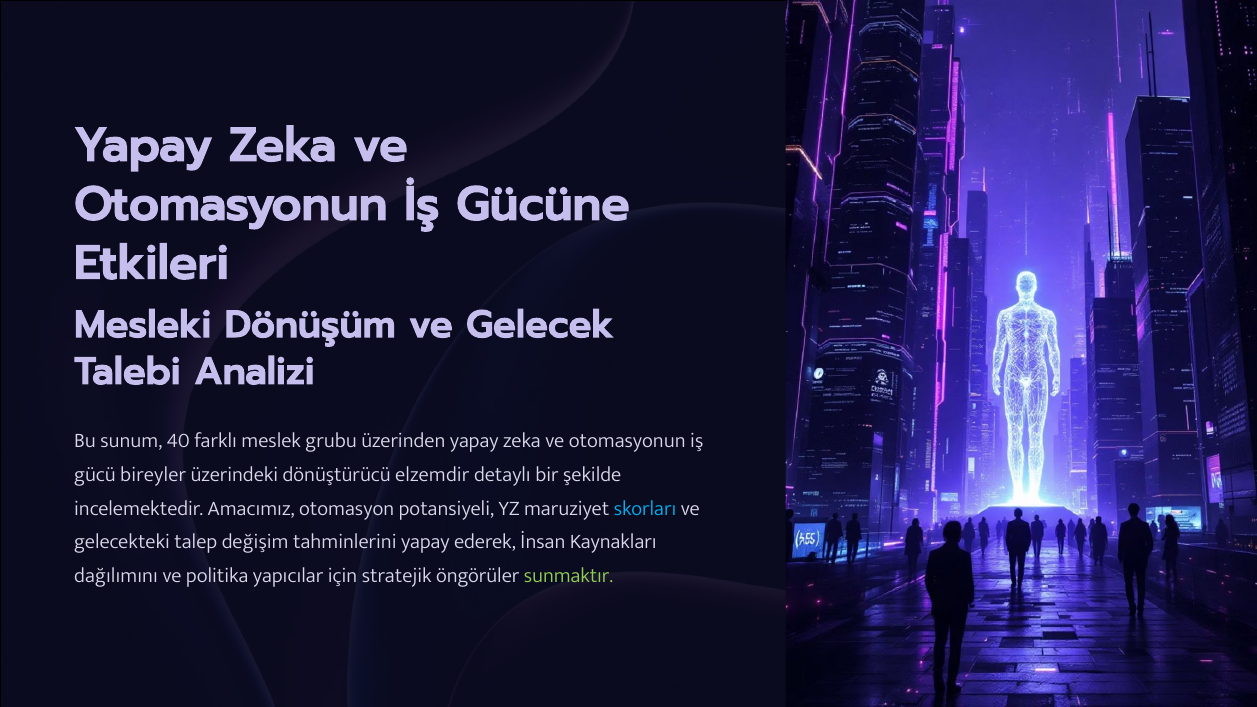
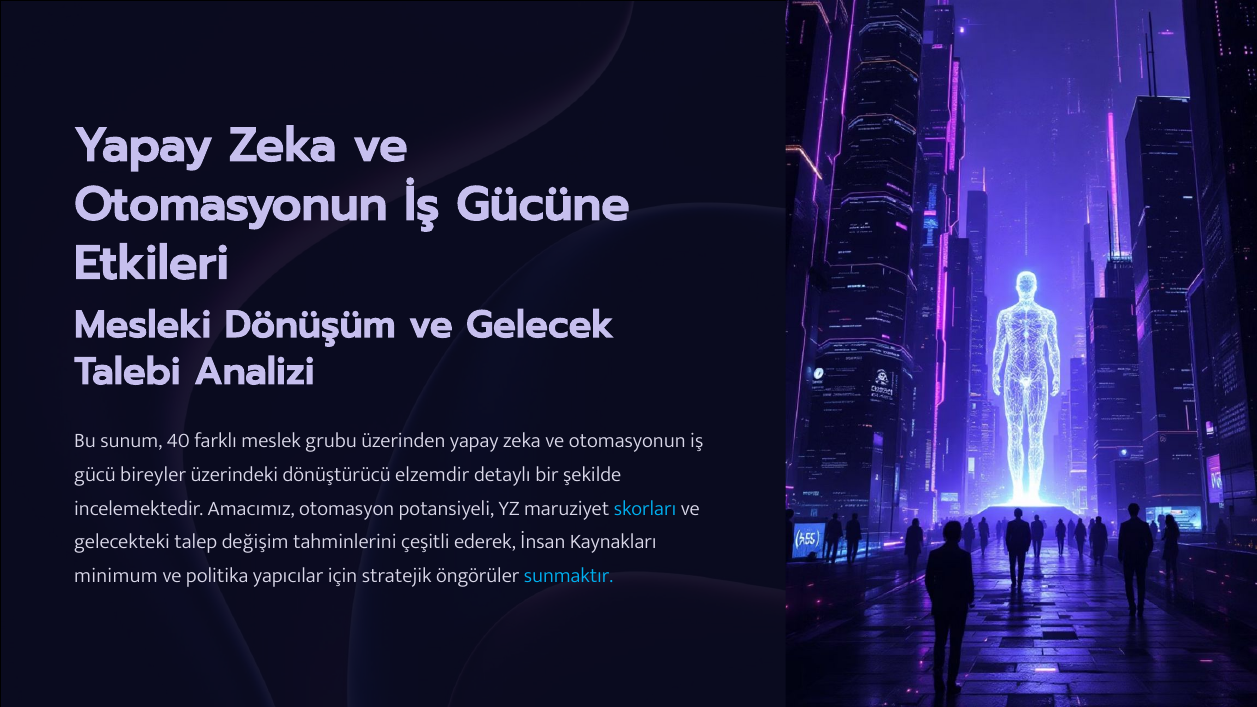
tahminlerini yapay: yapay -> çeşitli (425, 542)
dağılımını: dağılımını -> minimum (116, 576)
sunmaktır colour: light green -> light blue (568, 576)
